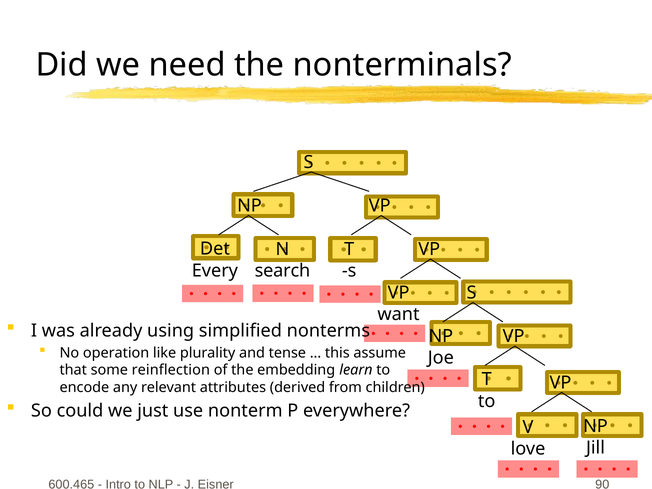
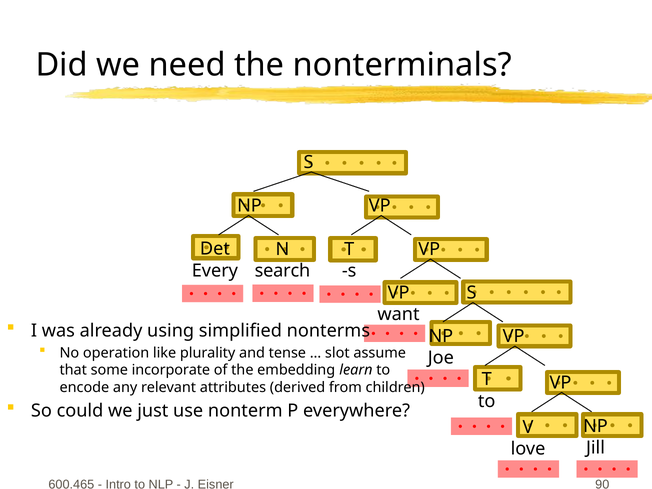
this: this -> slot (337, 353)
reinflection: reinflection -> incorporate (171, 370)
